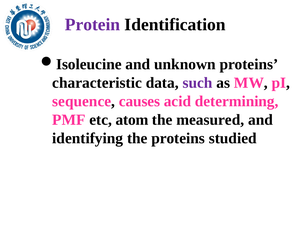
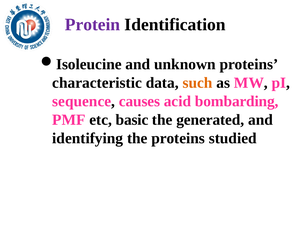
such colour: purple -> orange (197, 83)
determining: determining -> bombarding (237, 101)
atom: atom -> basic (132, 120)
measured: measured -> generated (210, 120)
